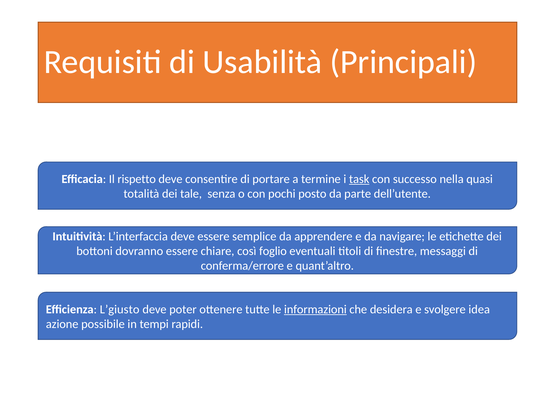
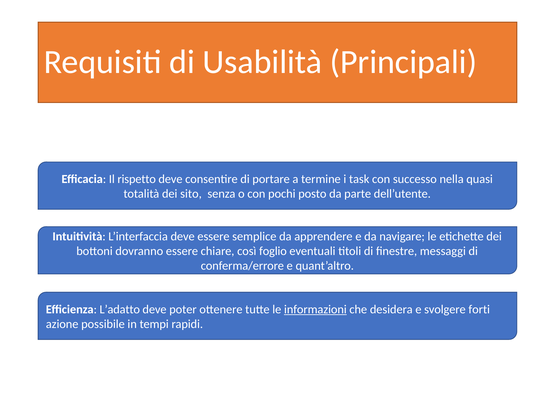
task underline: present -> none (359, 179)
tale: tale -> sito (191, 194)
L’giusto: L’giusto -> L’adatto (120, 309)
idea: idea -> forti (479, 309)
